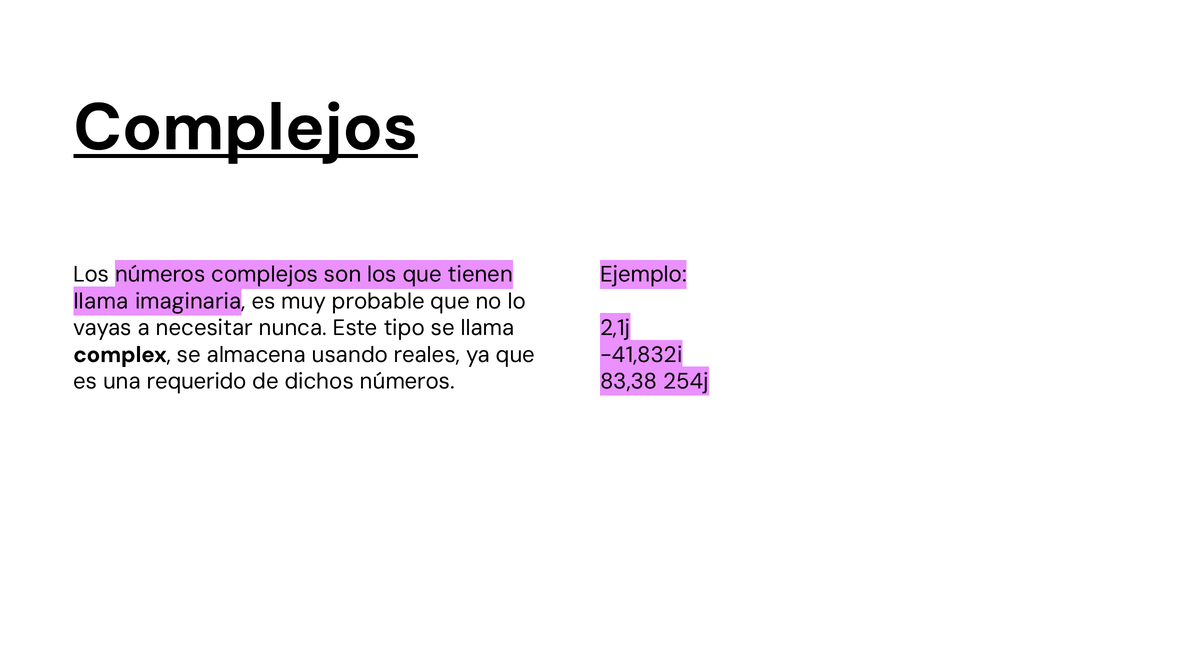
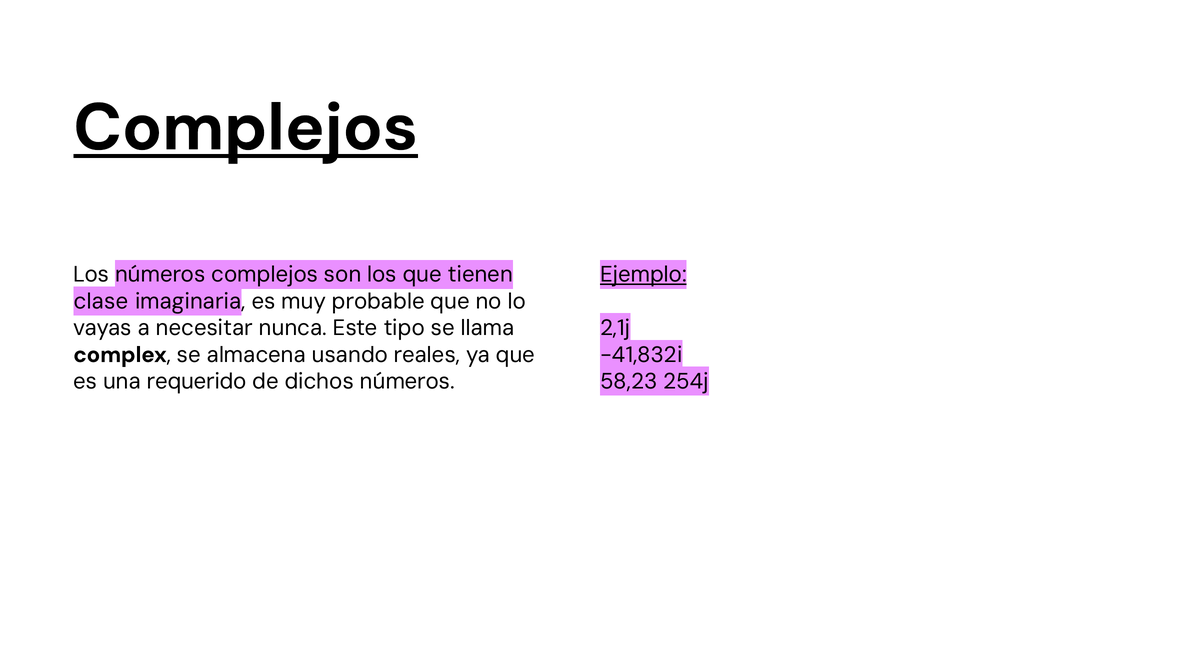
Ejemplo underline: none -> present (643, 275)
llama: llama -> clase (101, 301)
83,38: 83,38 -> 58,23 (629, 382)
